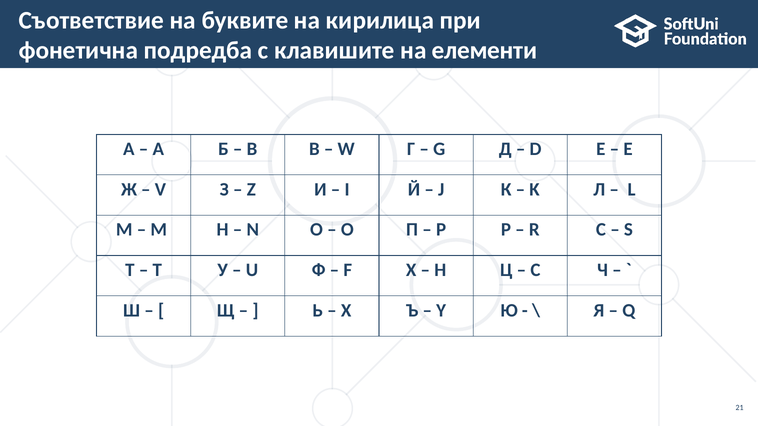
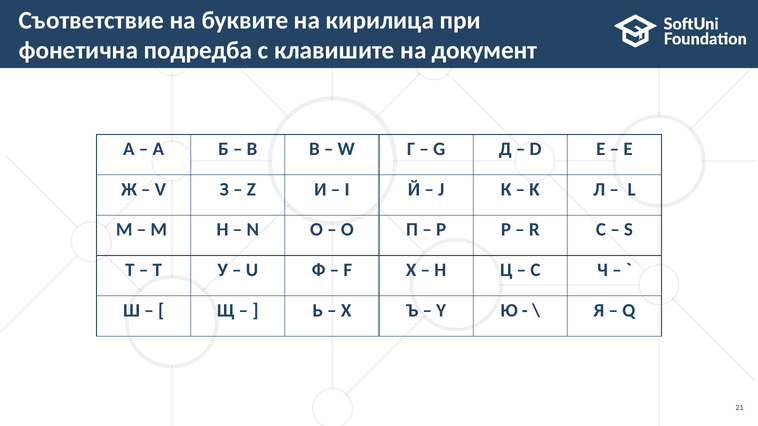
елементи: елементи -> документ (484, 51)
